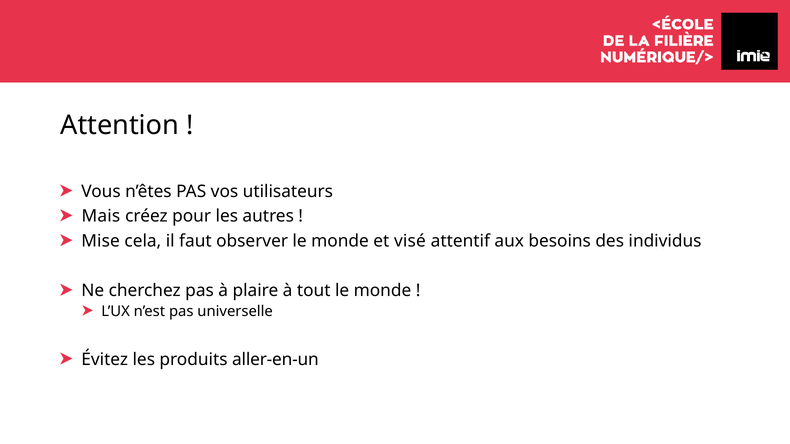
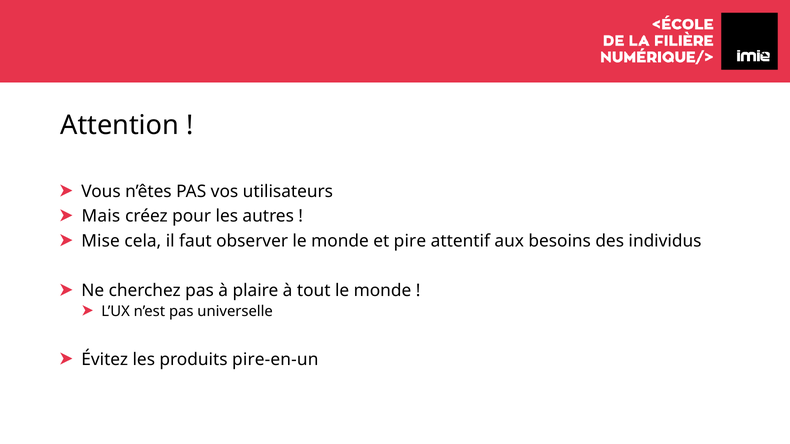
visé: visé -> pire (410, 241)
aller-en-un: aller-en-un -> pire-en-un (275, 360)
